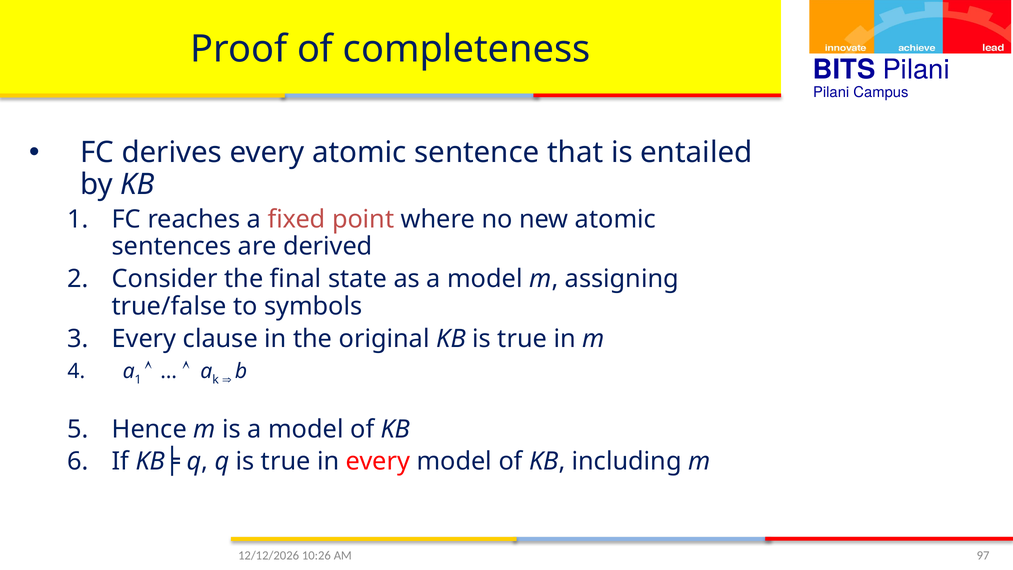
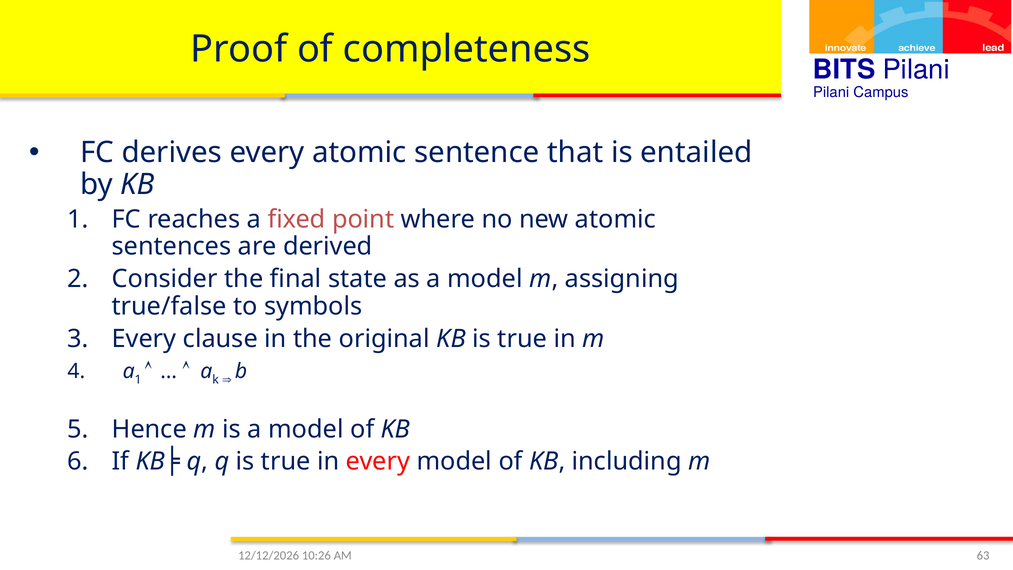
97: 97 -> 63 (983, 555)
